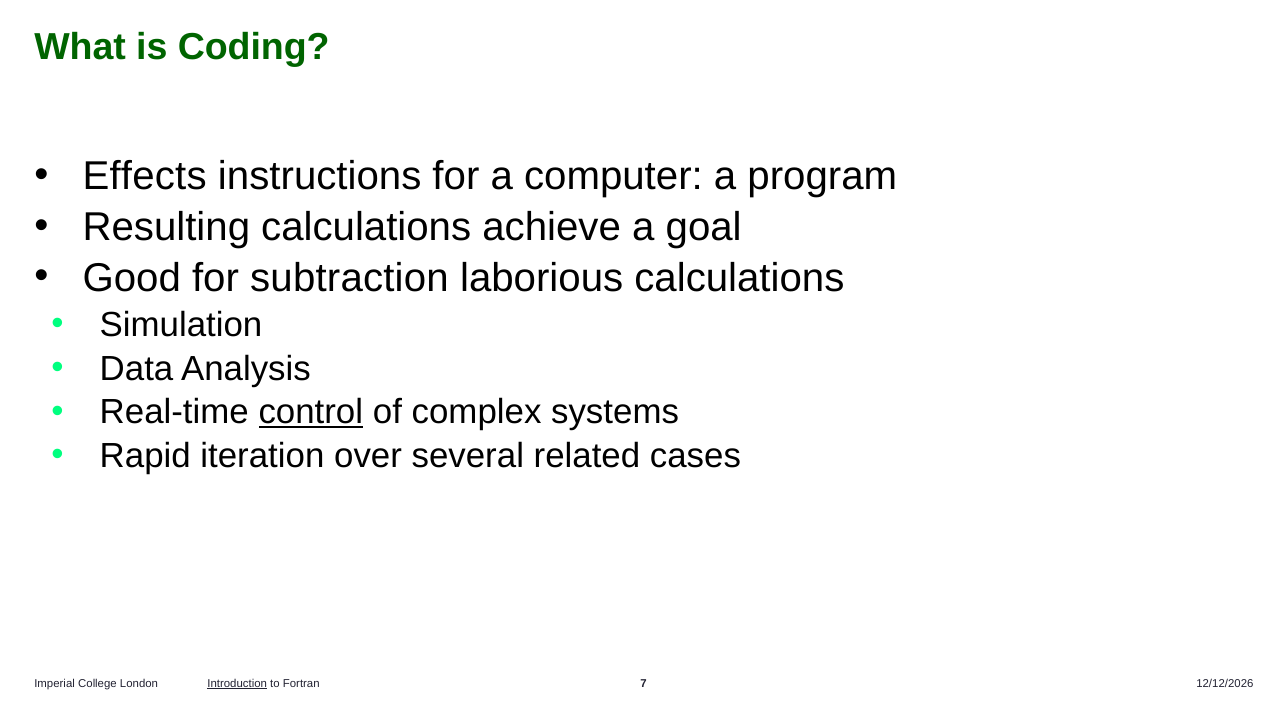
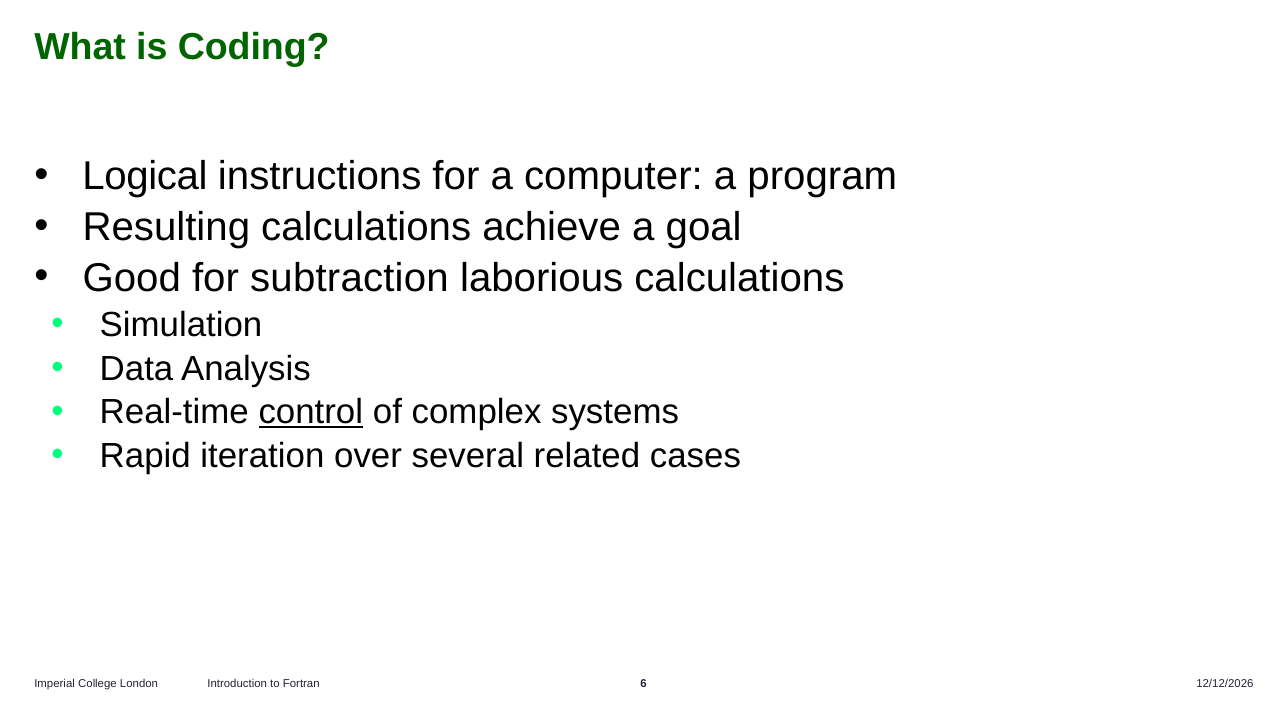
Effects: Effects -> Logical (145, 177)
Introduction underline: present -> none (237, 683)
7: 7 -> 6 (643, 683)
